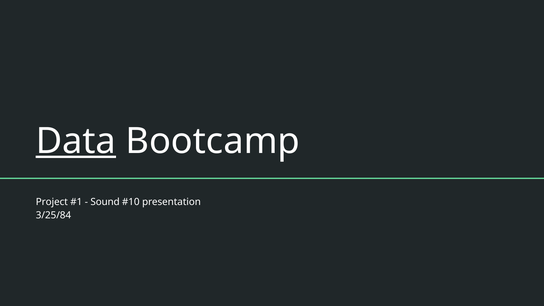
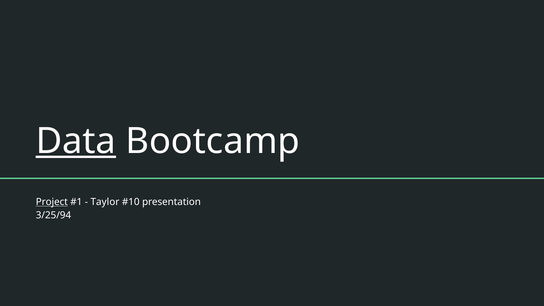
Project underline: none -> present (52, 202)
Sound: Sound -> Taylor (105, 202)
3/25/84: 3/25/84 -> 3/25/94 (53, 215)
